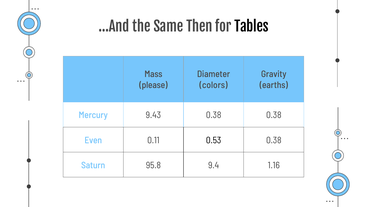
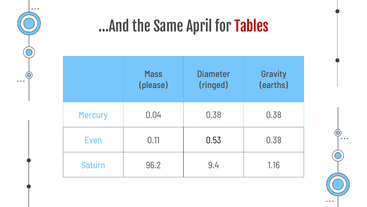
Then: Then -> April (199, 27)
Tables colour: black -> red (251, 27)
colors: colors -> ringed (214, 85)
9.43: 9.43 -> 0.04 (153, 115)
95.8: 95.8 -> 96.2 (153, 165)
